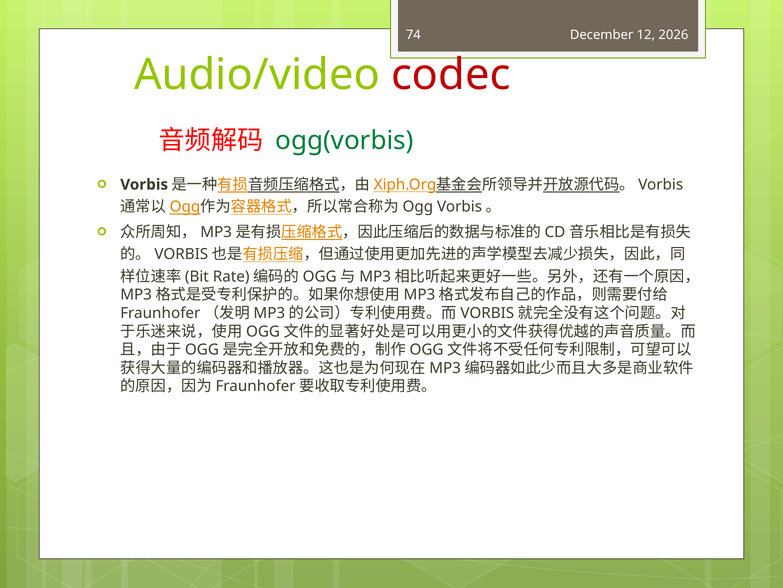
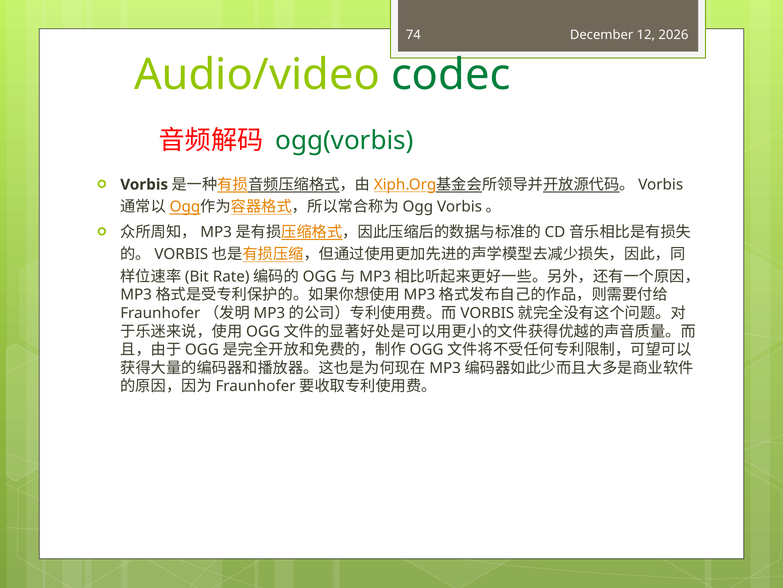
codec colour: red -> green (451, 75)
